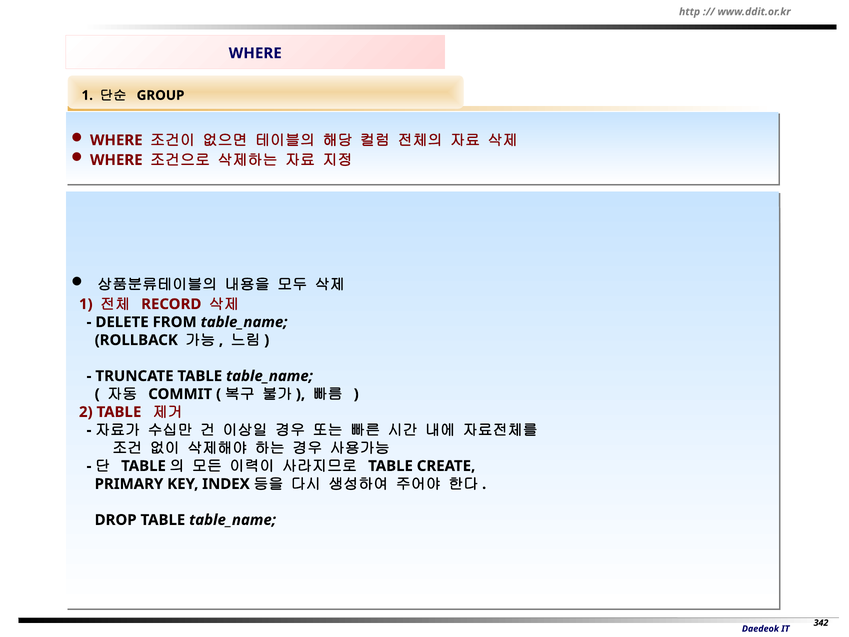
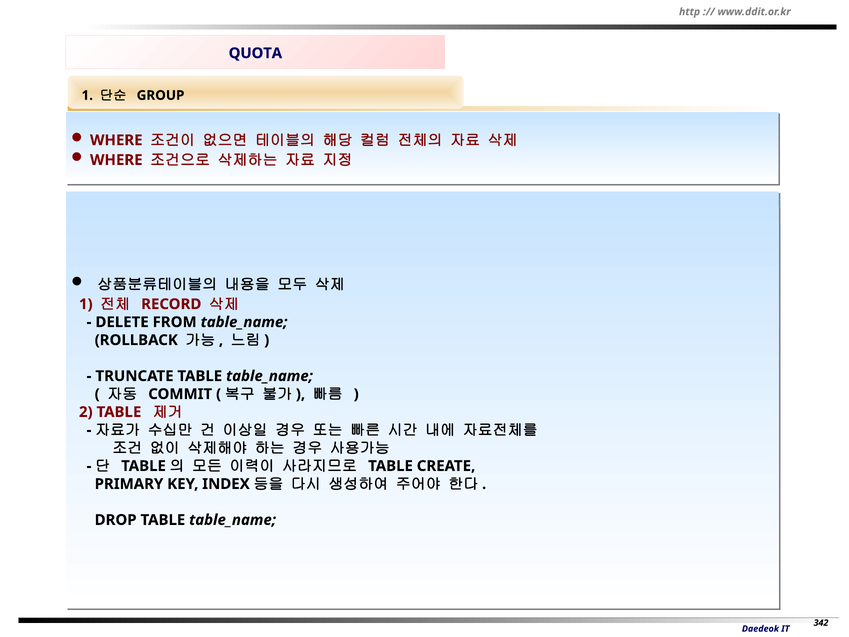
WHERE: WHERE -> QUOTA (255, 53)
